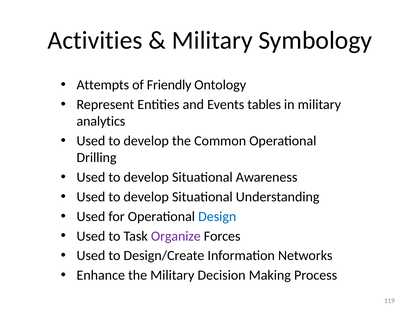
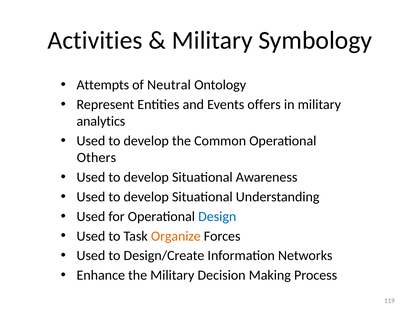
Friendly: Friendly -> Neutral (169, 85)
tables: tables -> offers (264, 105)
Drilling: Drilling -> Others (96, 158)
Organize colour: purple -> orange (176, 236)
